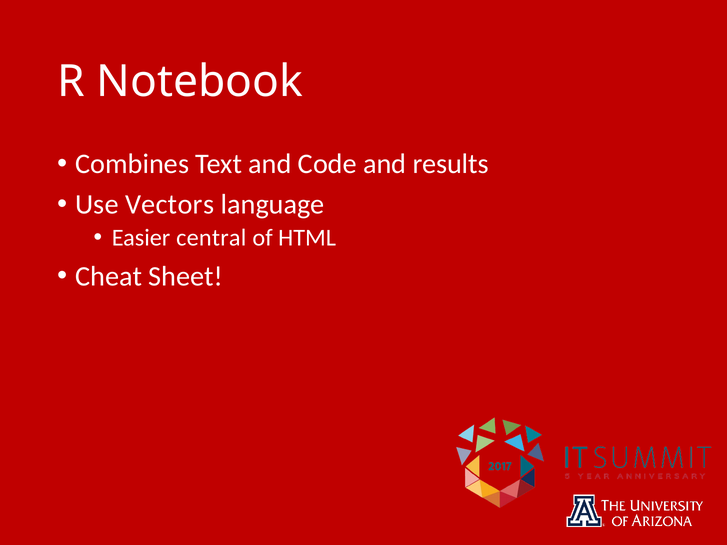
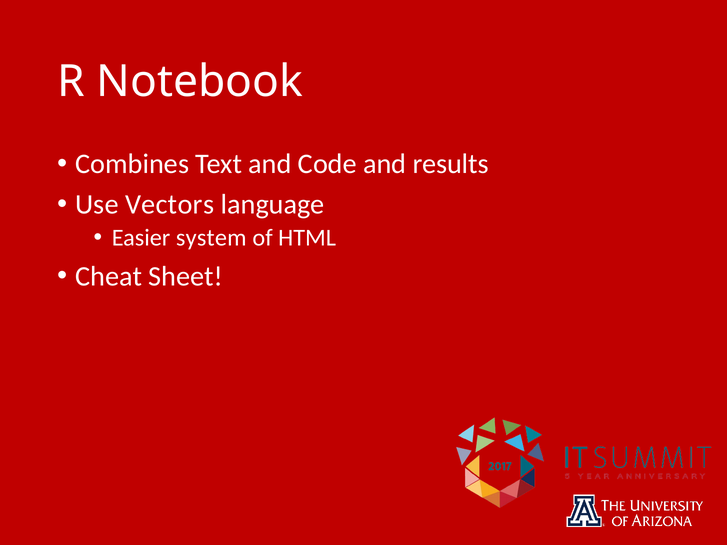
central: central -> system (211, 238)
